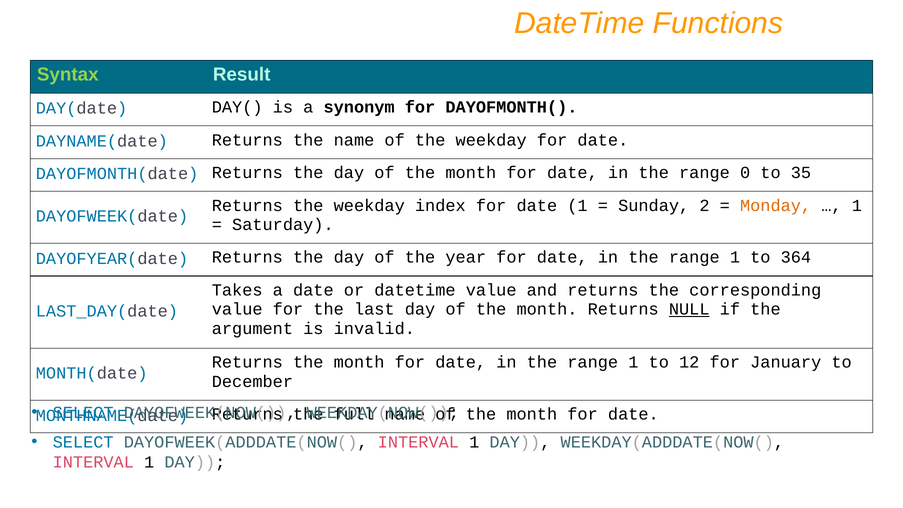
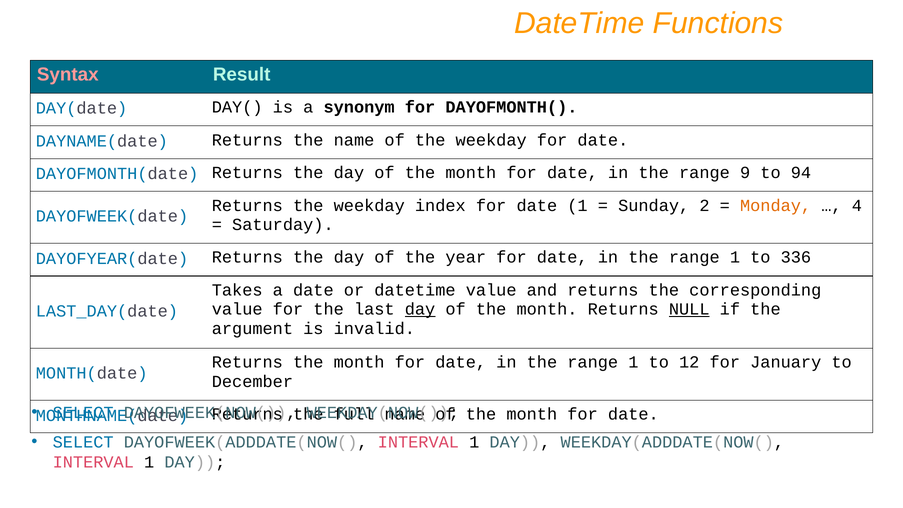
Syntax colour: light green -> pink (68, 75)
0: 0 -> 9 (745, 173)
35: 35 -> 94 (801, 173)
1: 1 -> 4 (857, 205)
364: 364 -> 336 (796, 257)
day underline: none -> present (420, 309)
